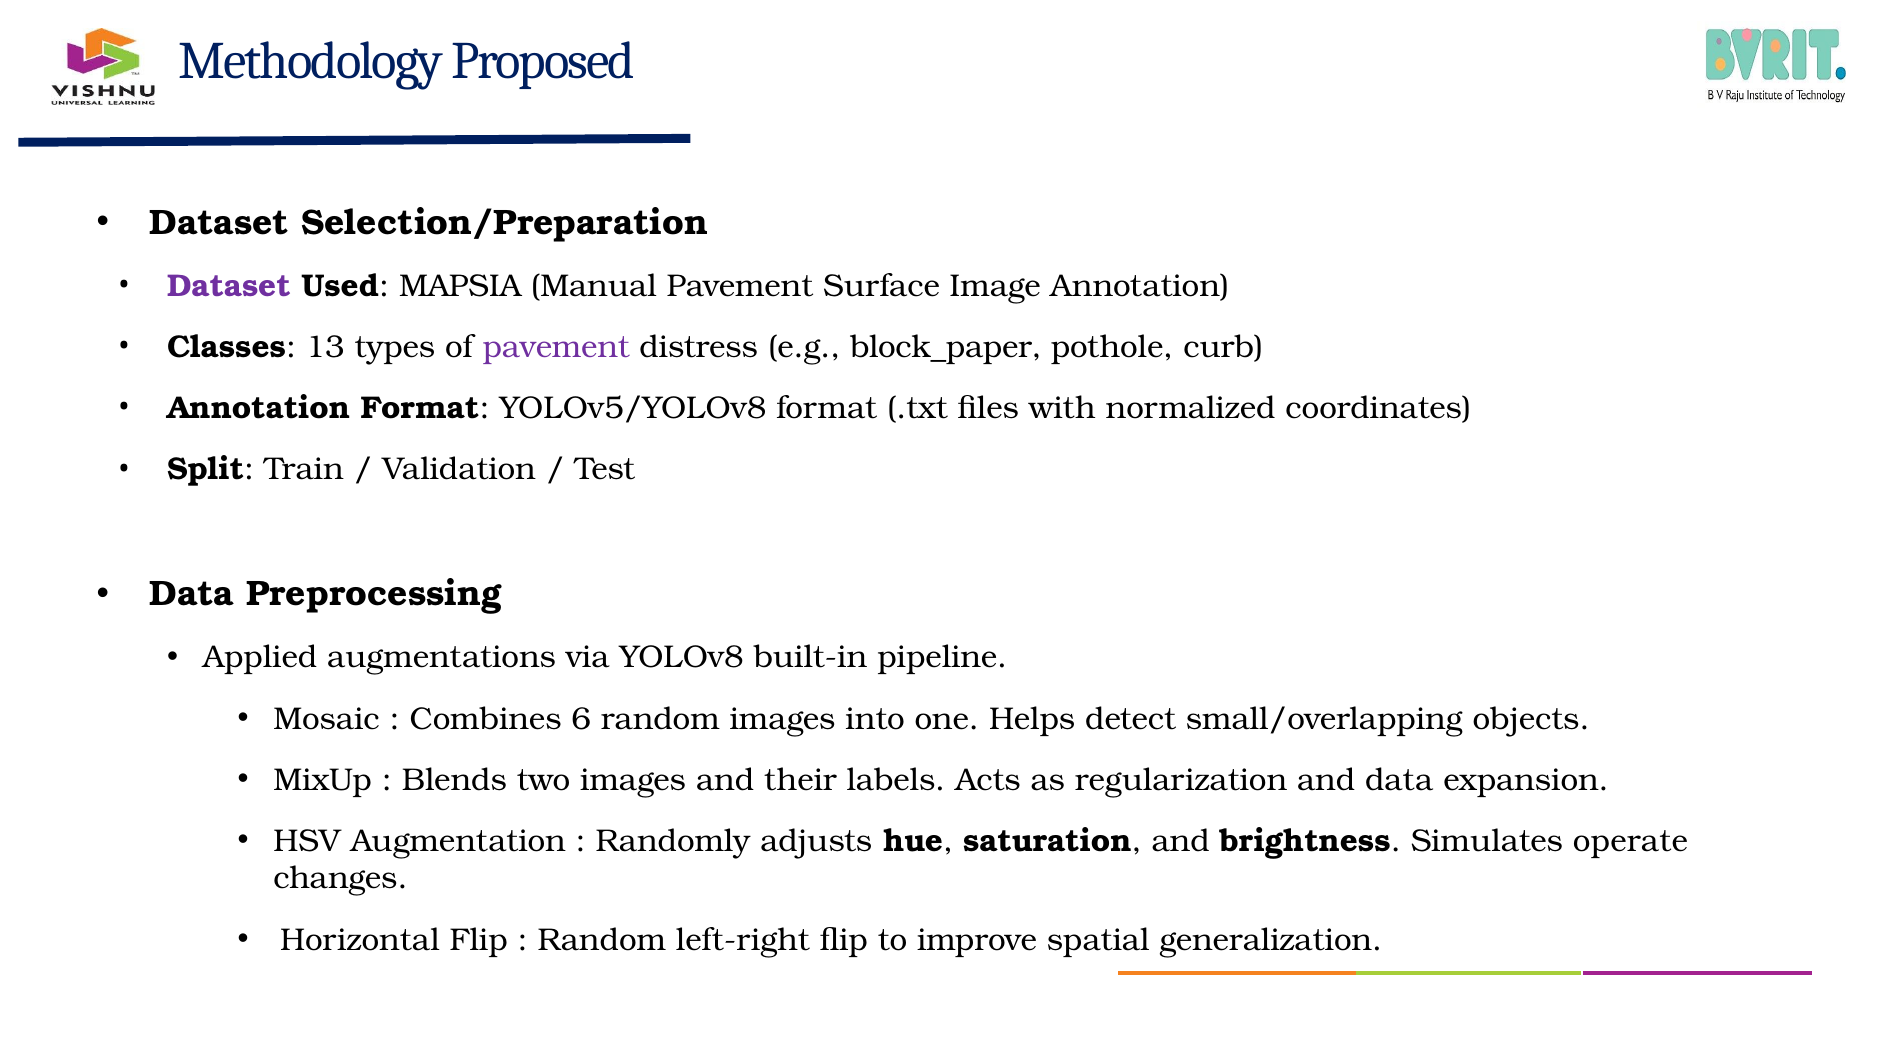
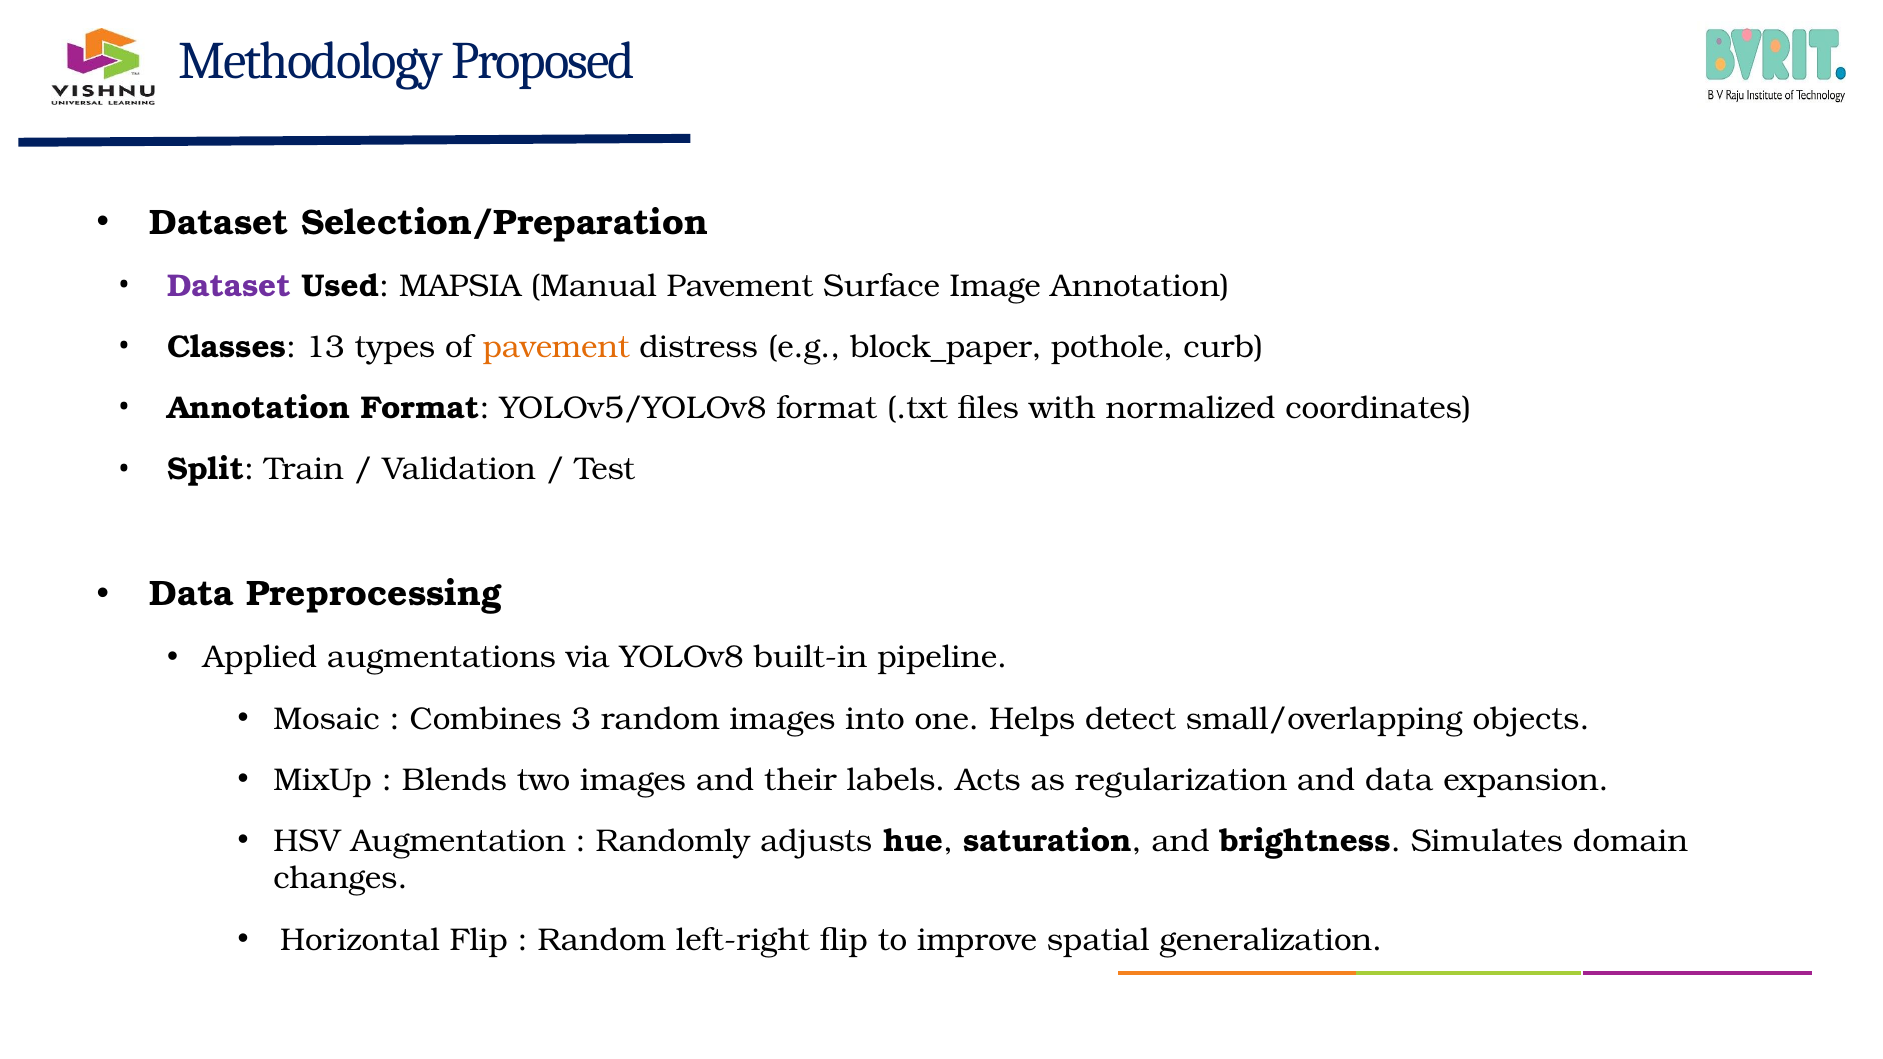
pavement colour: purple -> orange (556, 347)
6: 6 -> 3 (581, 719)
operate: operate -> domain (1630, 841)
